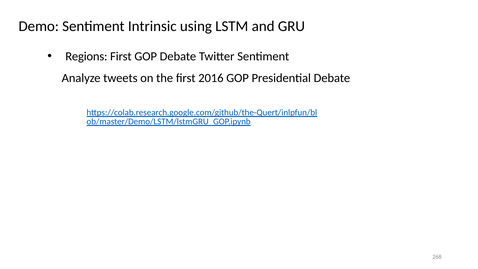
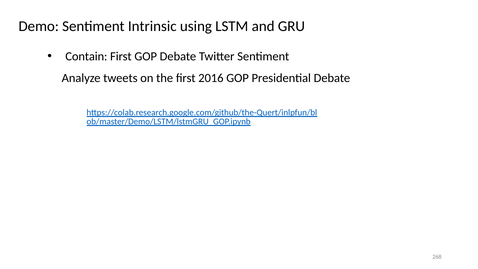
Regions: Regions -> Contain (86, 56)
